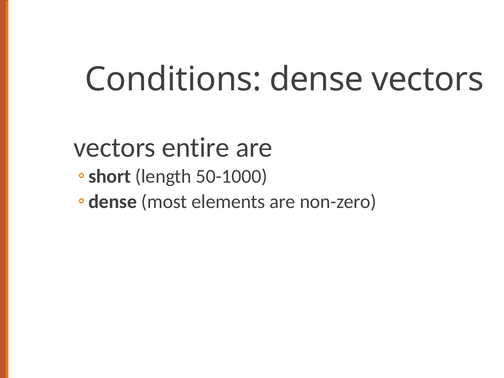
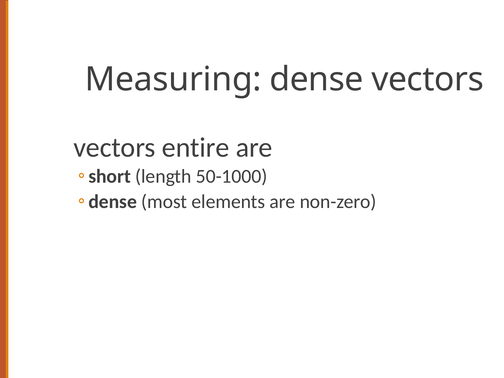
Conditions: Conditions -> Measuring (173, 79)
